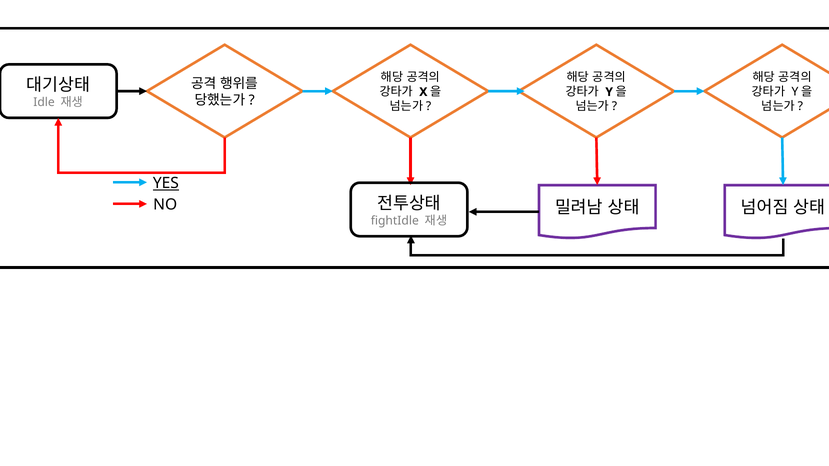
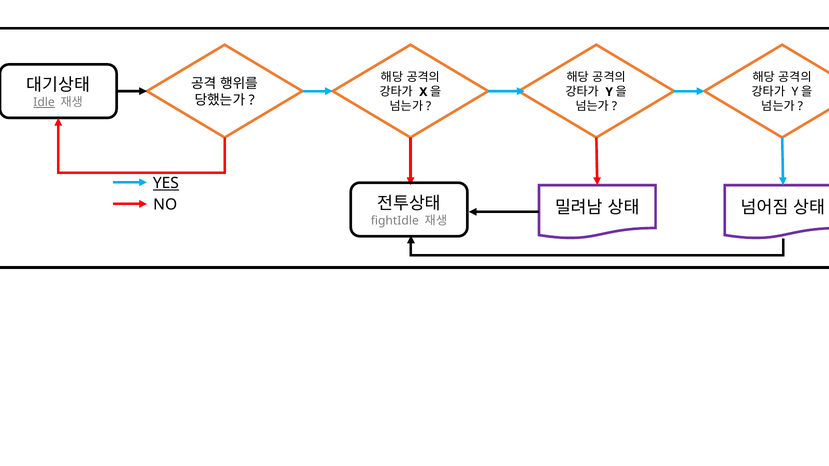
Idle underline: none -> present (44, 102)
